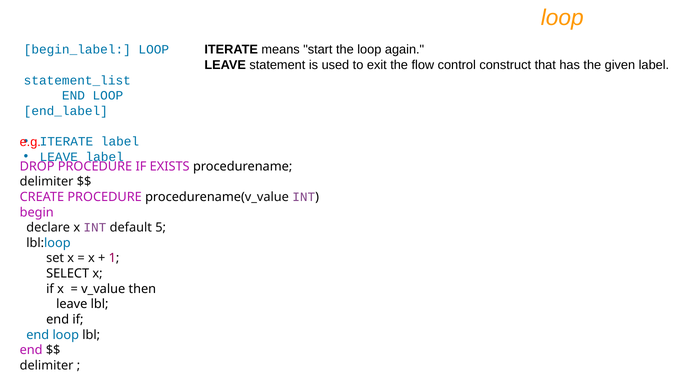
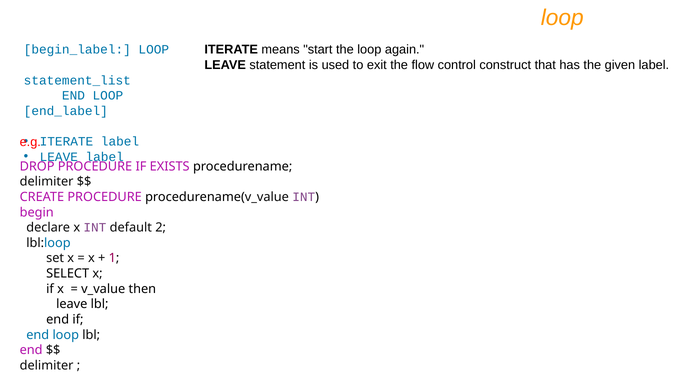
5: 5 -> 2 (161, 227)
